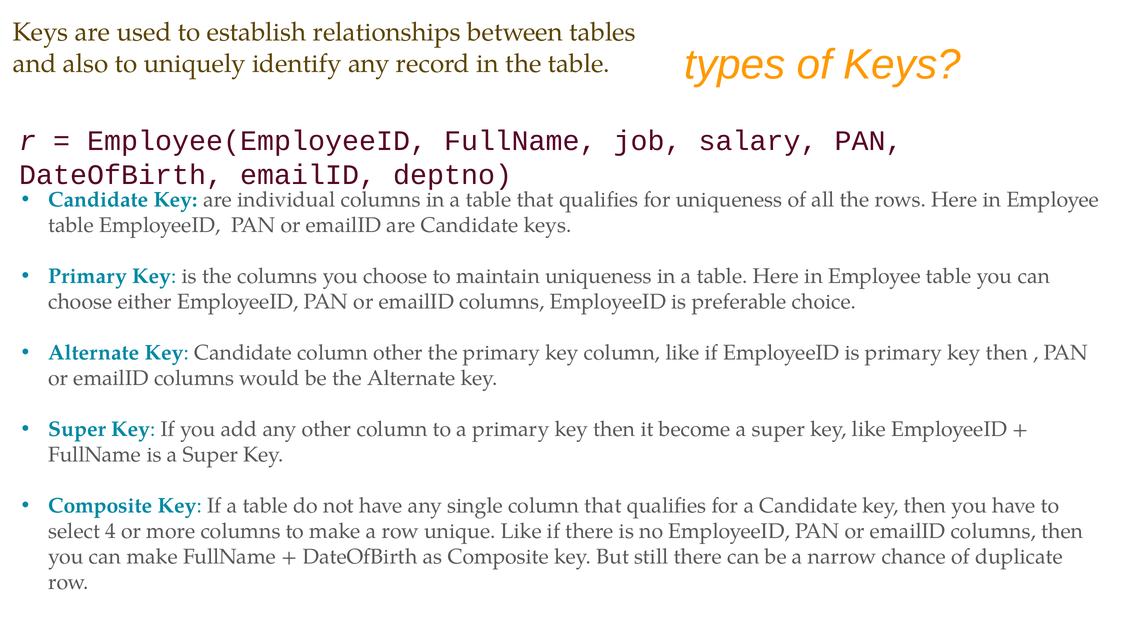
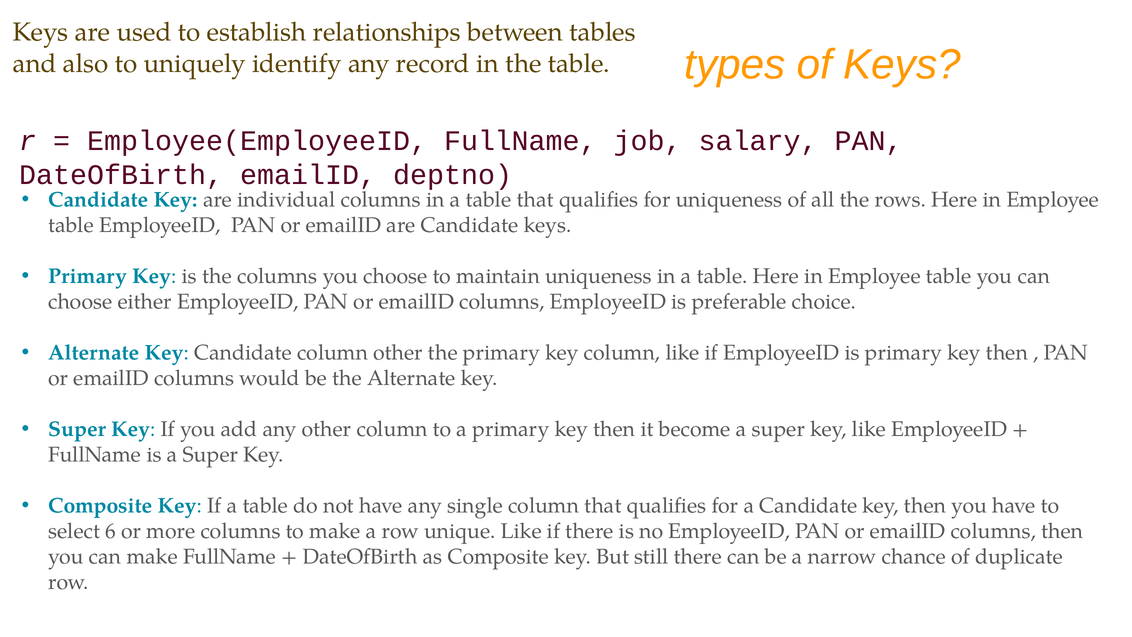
4: 4 -> 6 (110, 531)
